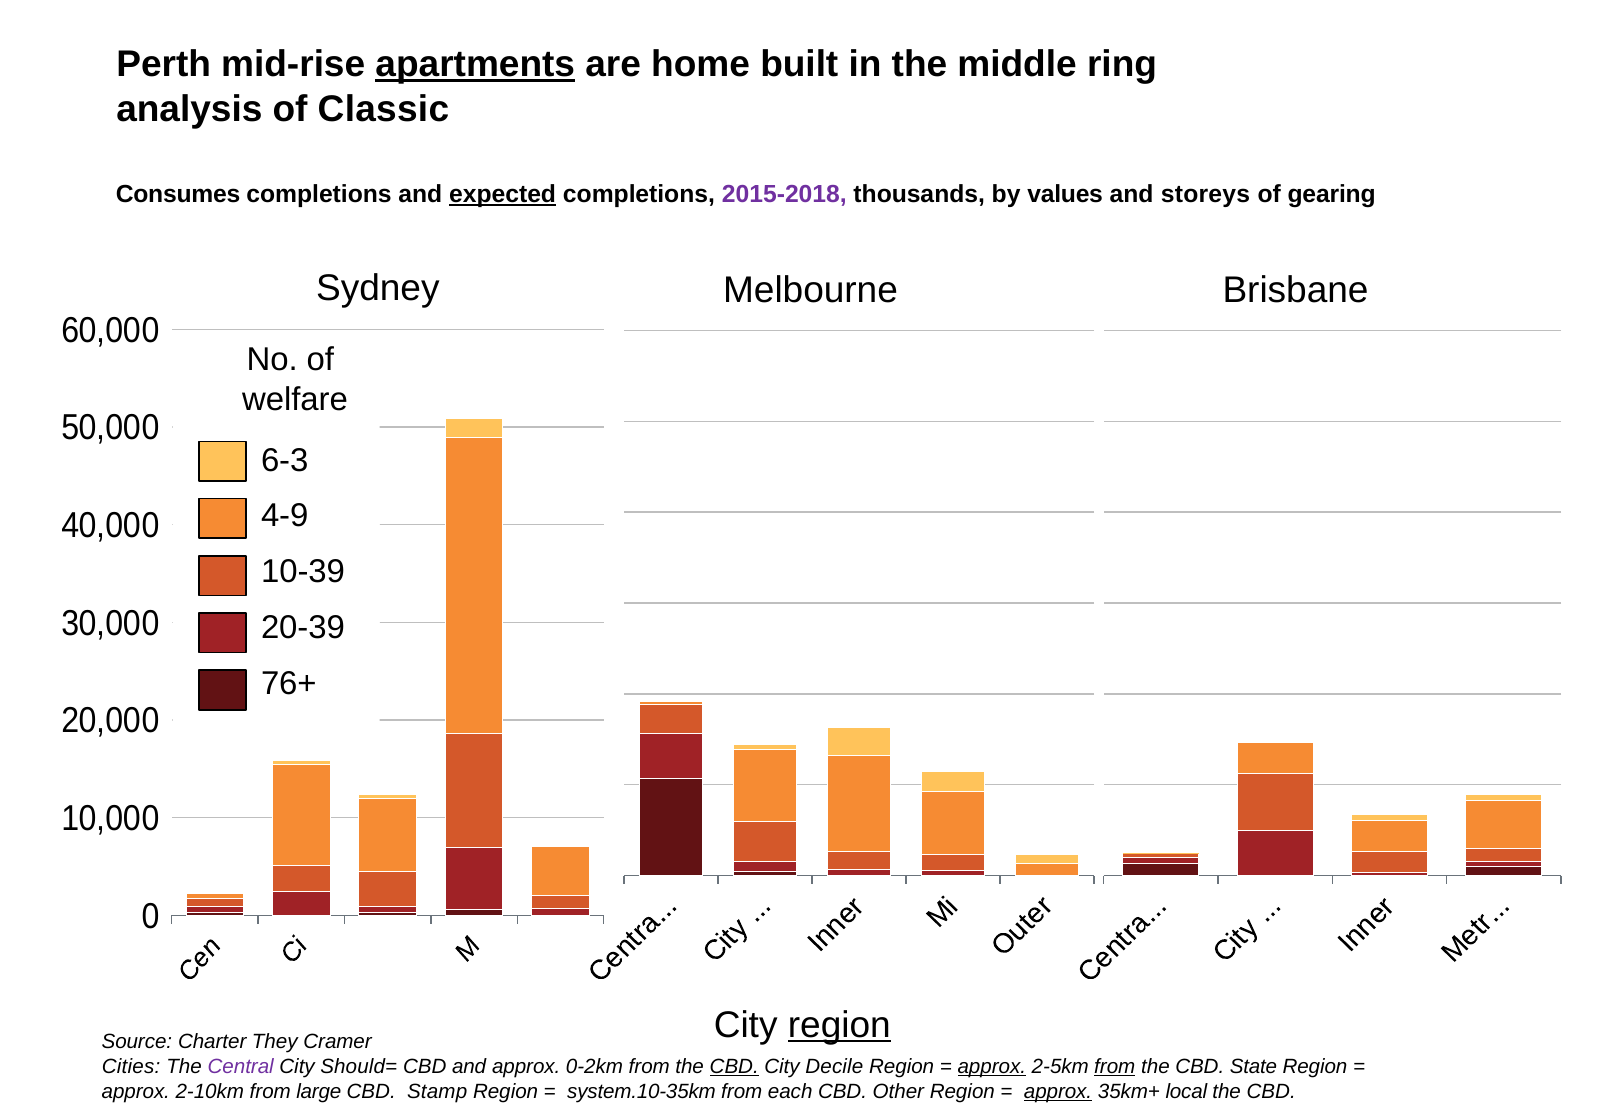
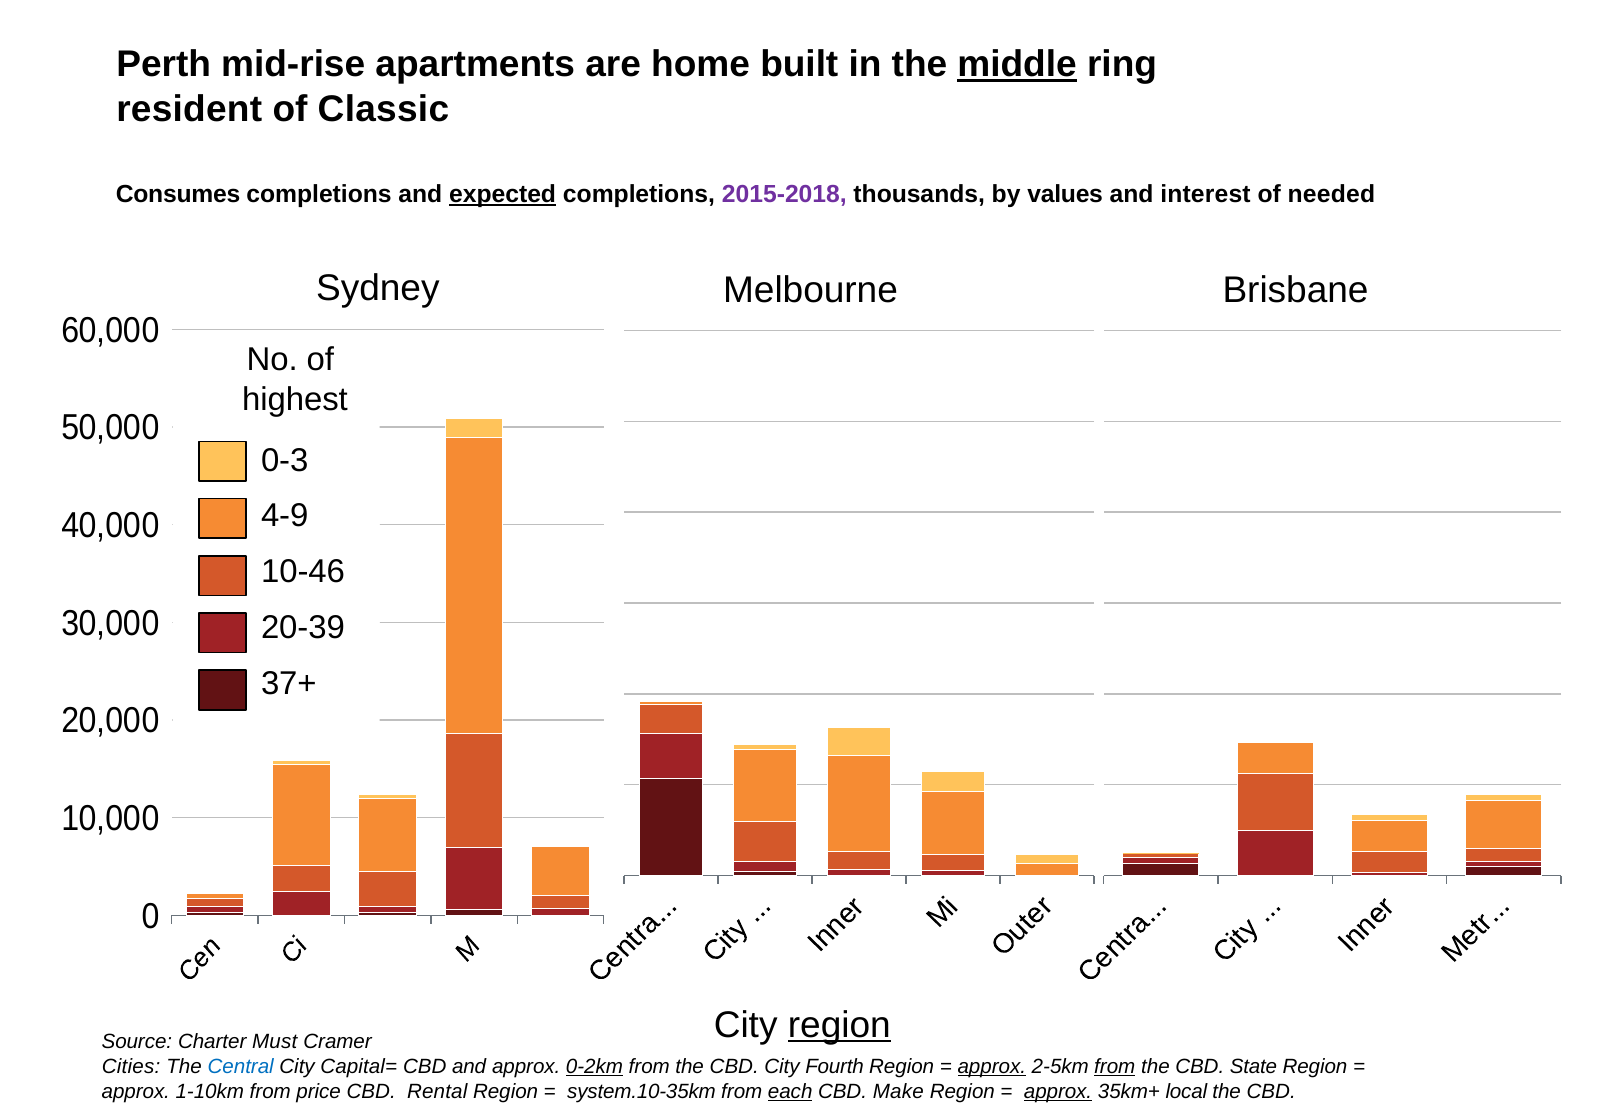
apartments underline: present -> none (475, 64)
middle underline: none -> present (1017, 64)
analysis: analysis -> resident (189, 109)
storeys: storeys -> interest (1205, 194)
gearing: gearing -> needed (1331, 194)
welfare: welfare -> highest (295, 399)
6-3: 6-3 -> 0-3 (285, 460)
10-39: 10-39 -> 10-46 (303, 572)
76+: 76+ -> 37+ (289, 684)
They: They -> Must (275, 1042)
Central colour: purple -> blue (241, 1067)
Should=: Should= -> Capital= (359, 1067)
0-2km underline: none -> present (595, 1067)
CBD underline: present -> none (734, 1067)
Decile: Decile -> Fourth (835, 1067)
2-10km: 2-10km -> 1-10km (210, 1091)
large: large -> price (319, 1091)
Stamp: Stamp -> Rental (437, 1091)
each underline: none -> present (790, 1091)
Other: Other -> Make (898, 1091)
